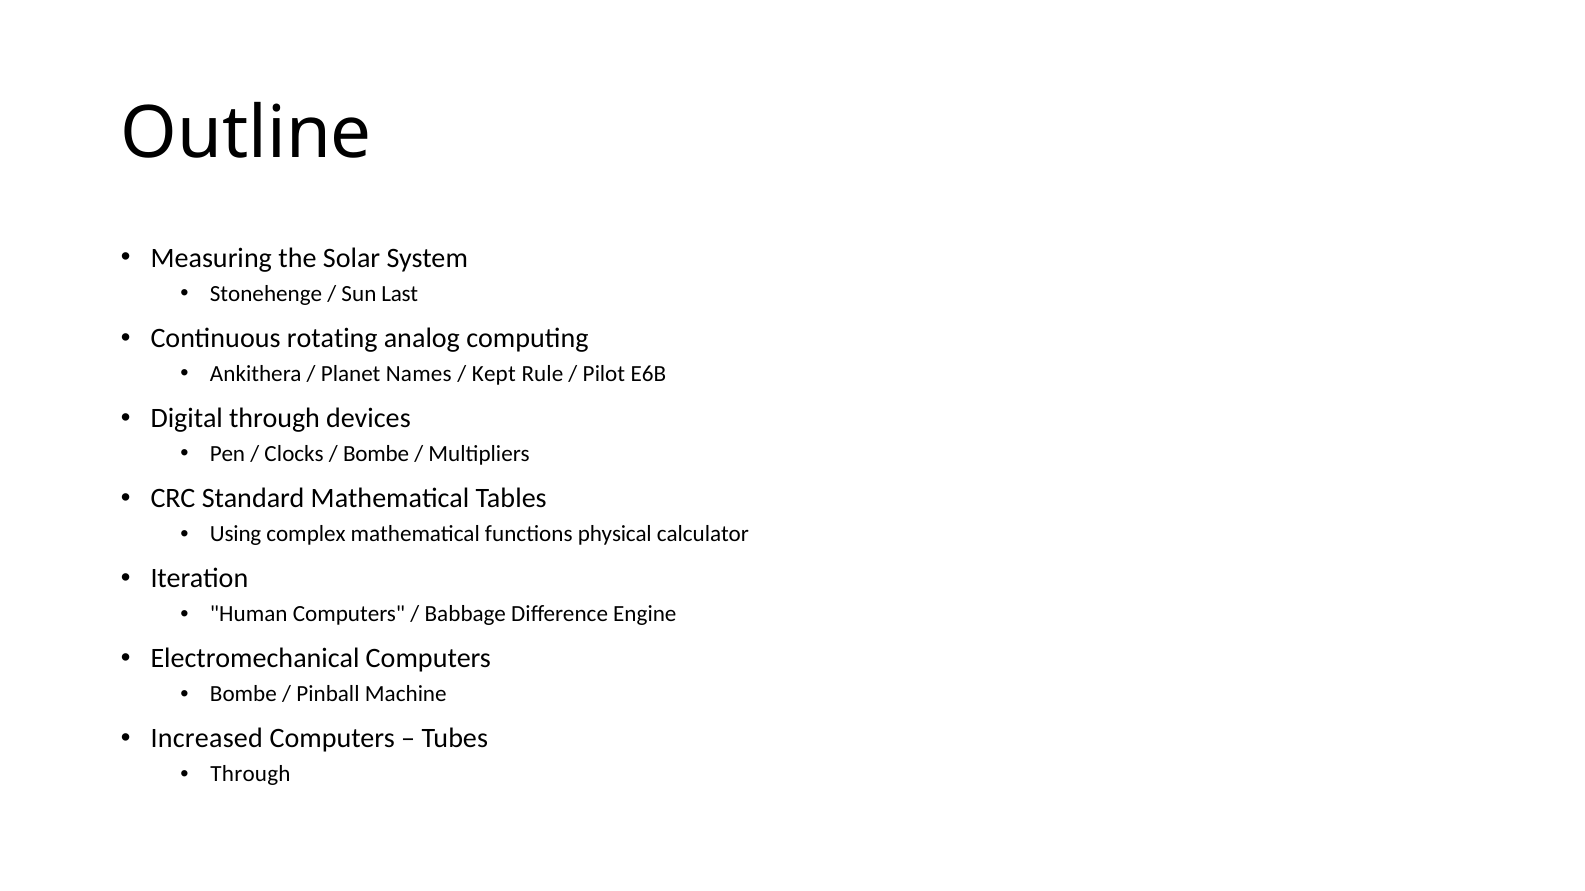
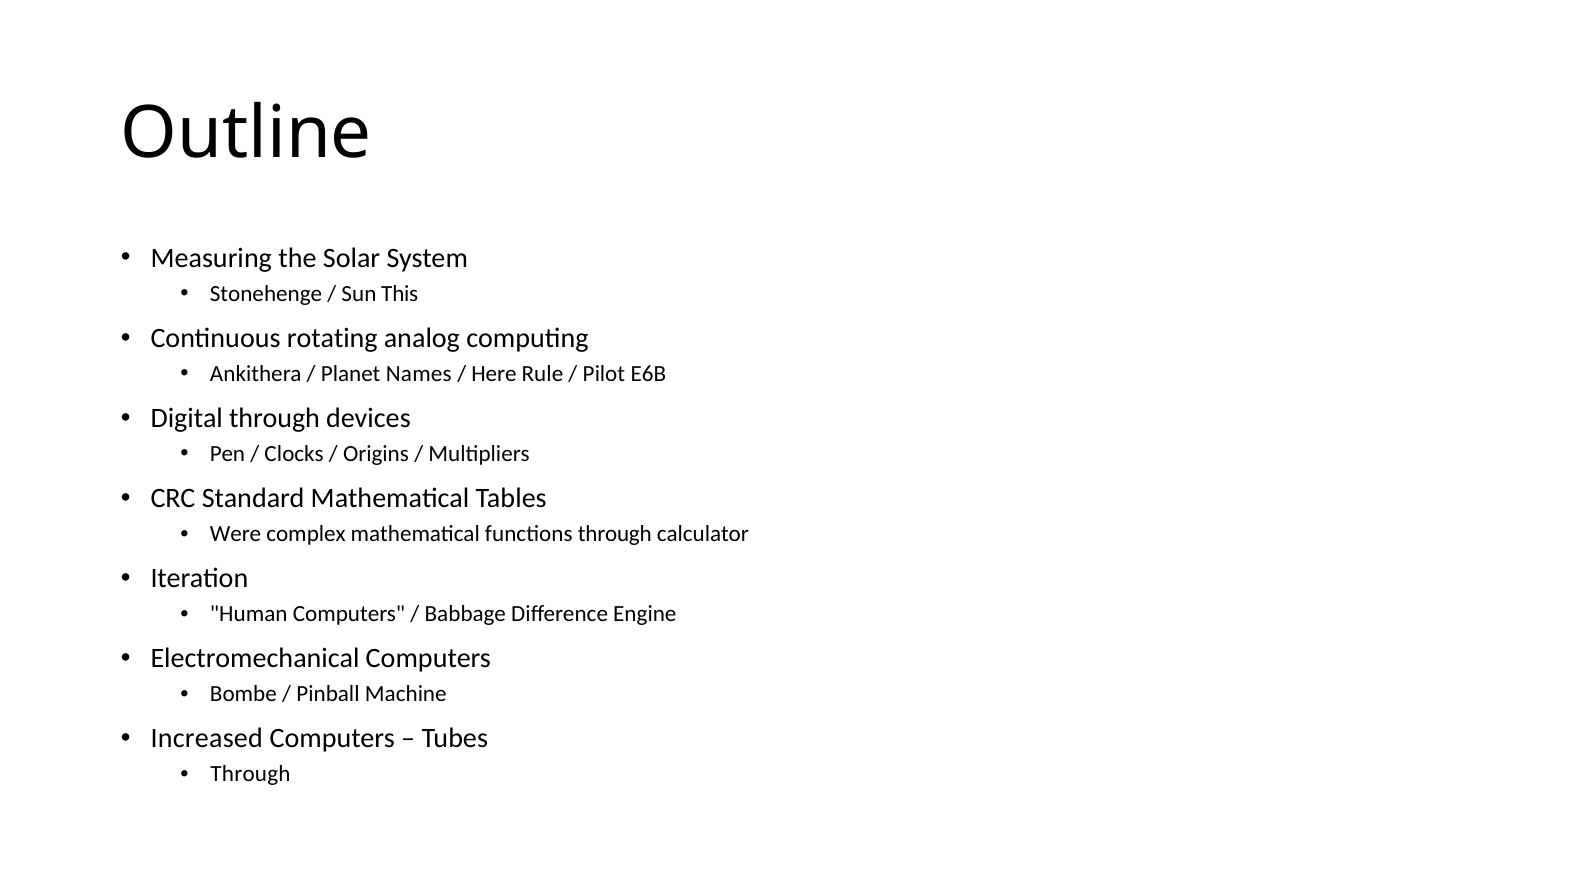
Last: Last -> This (400, 294)
Kept: Kept -> Here (494, 374)
Bombe: Bombe -> Origins (376, 454)
Using: Using -> Were (236, 534)
functions physical: physical -> through (615, 534)
